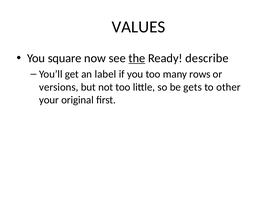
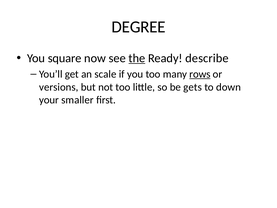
VALUES: VALUES -> DEGREE (139, 27)
label: label -> scale (105, 74)
rows underline: none -> present (200, 74)
other: other -> down (229, 87)
original: original -> smaller (78, 100)
